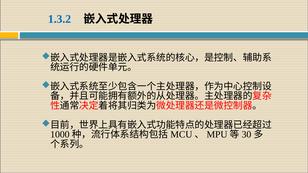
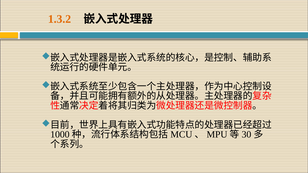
1.3.2 colour: blue -> orange (59, 19)
